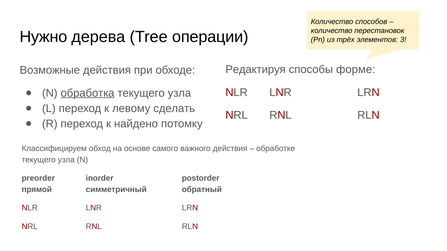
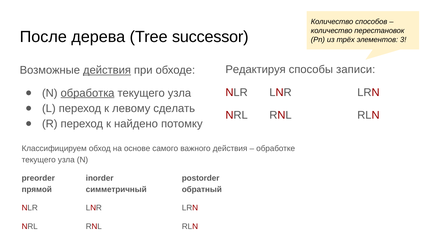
Нужно: Нужно -> После (43, 37)
операции: операции -> successor (210, 37)
форме: форме -> записи (356, 70)
действия underline: none -> present (107, 70)
